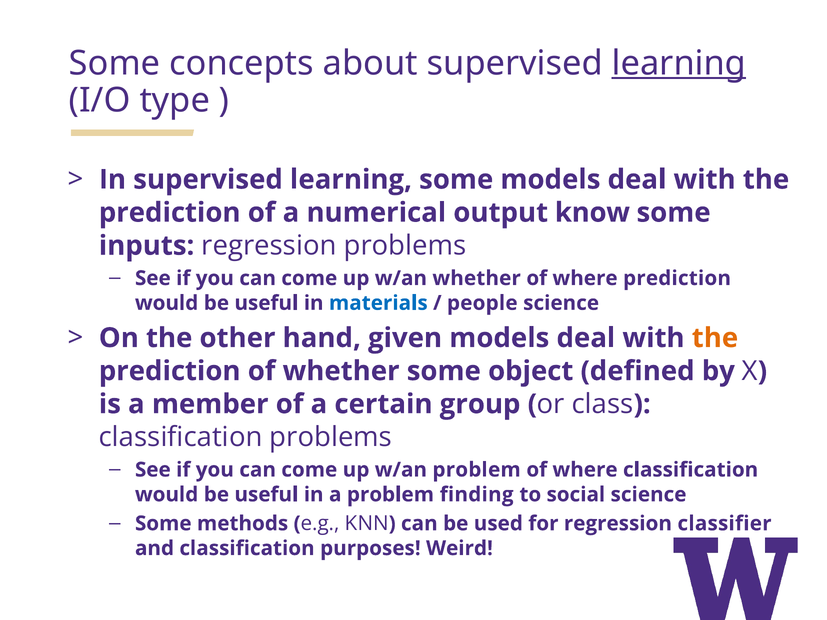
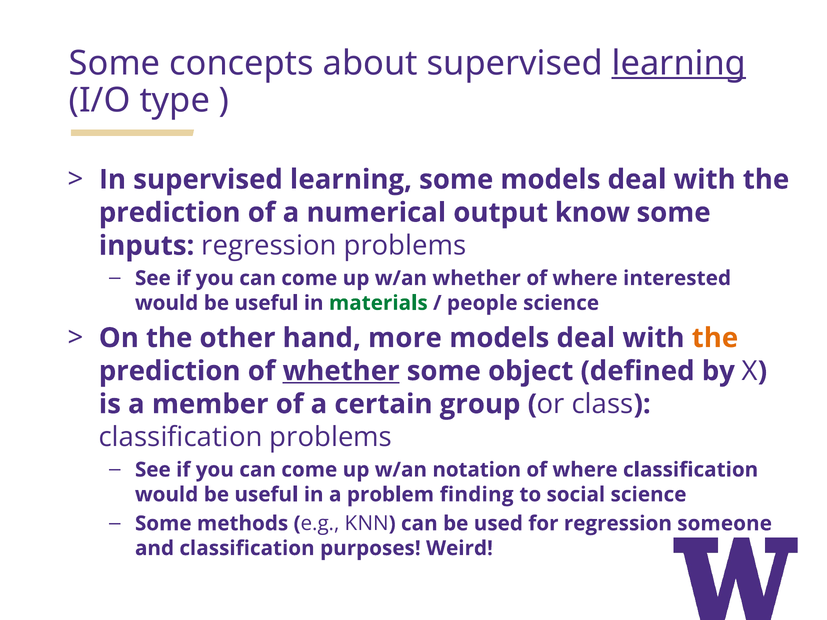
where prediction: prediction -> interested (677, 278)
materials colour: blue -> green (378, 303)
given: given -> more (405, 338)
whether underline: none -> present (341, 371)
w/an problem: problem -> notation (477, 470)
classifier: classifier -> someone (725, 524)
